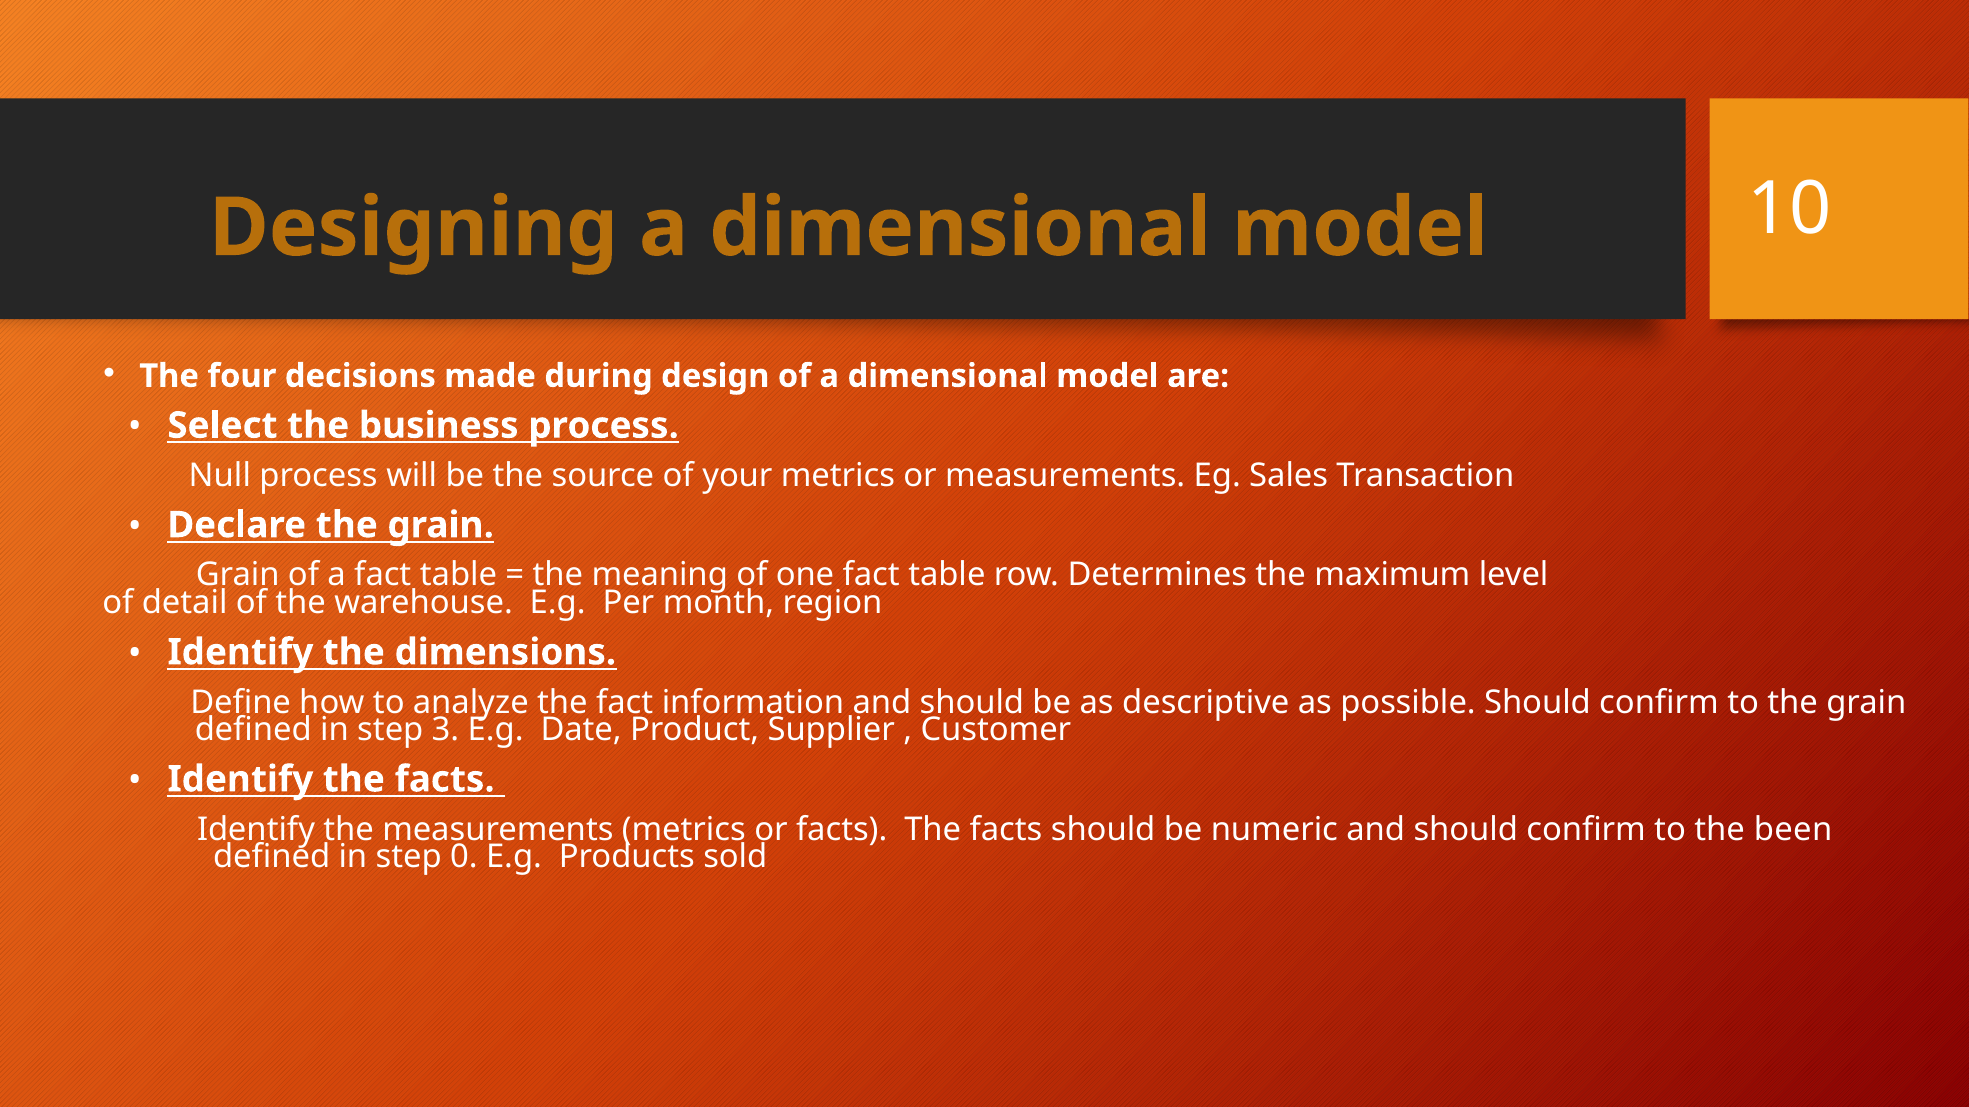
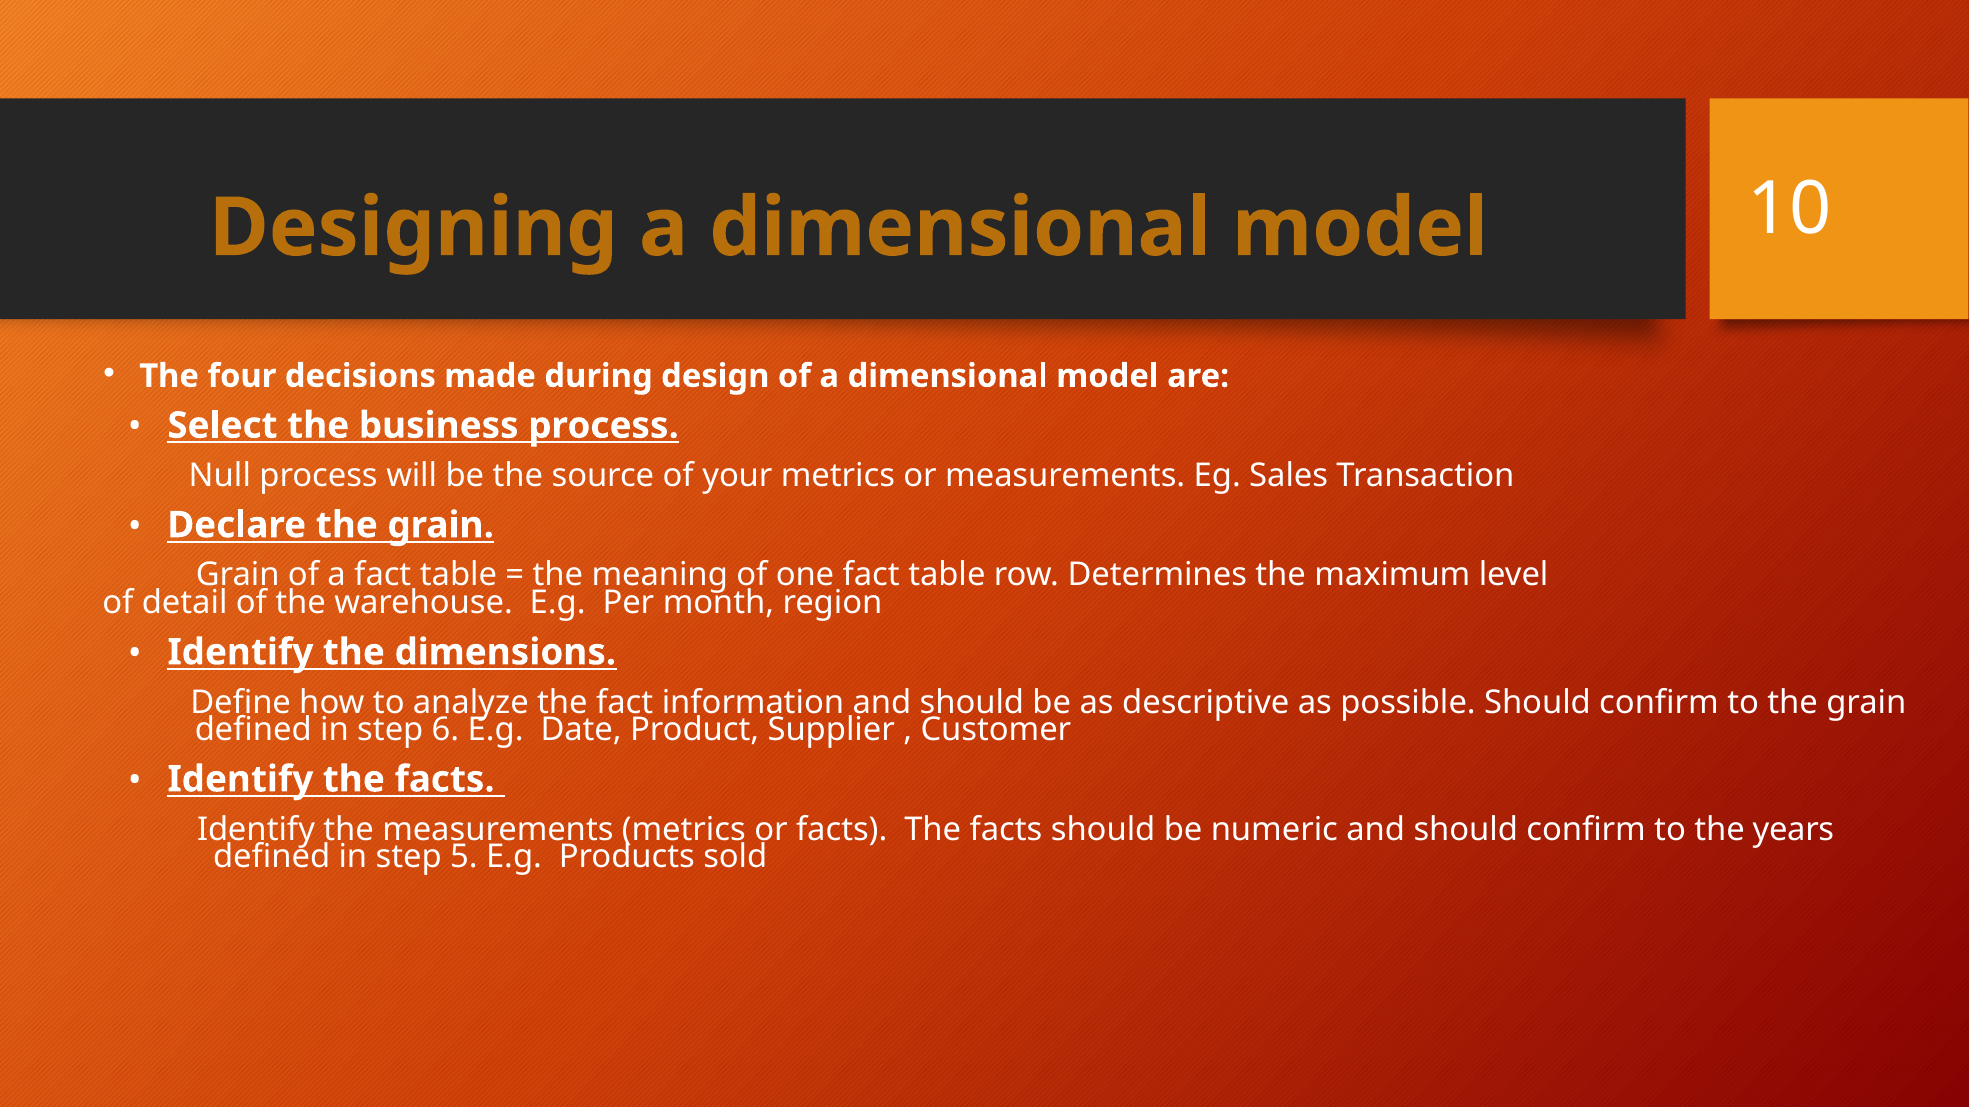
3: 3 -> 6 (445, 730)
been: been -> years (1793, 830)
0: 0 -> 5 (464, 857)
